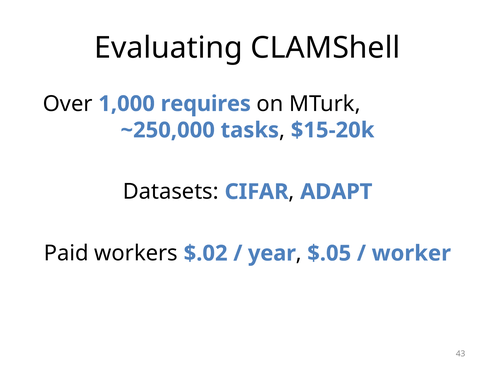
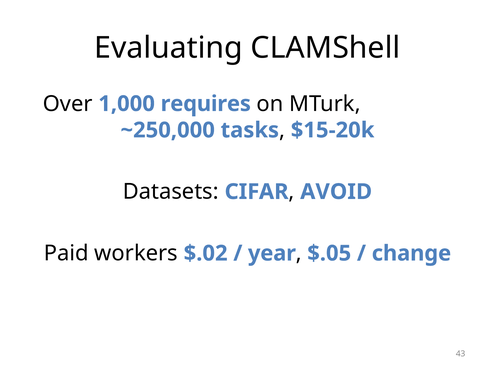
ADAPT: ADAPT -> AVOID (336, 192)
worker: worker -> change (411, 253)
